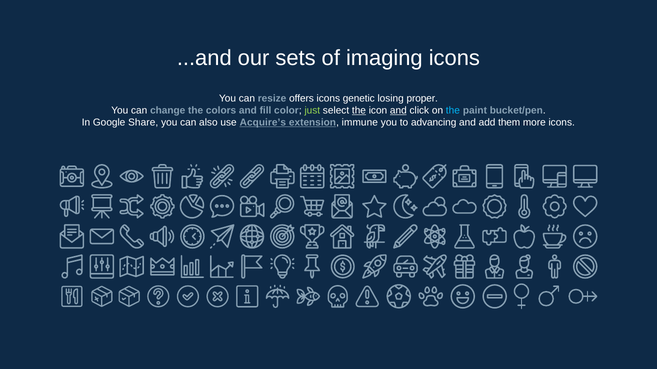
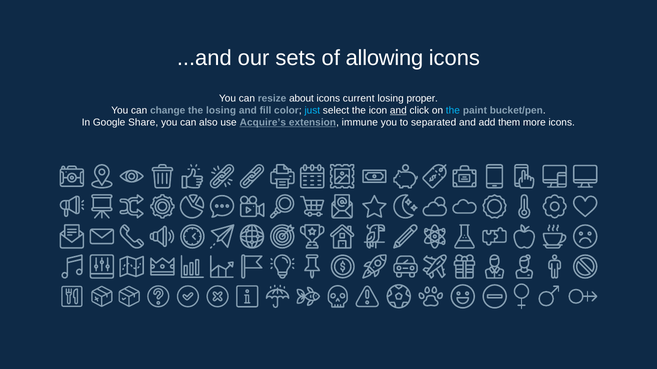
imaging: imaging -> allowing (384, 58)
offers: offers -> about (301, 99)
genetic: genetic -> current (359, 99)
the colors: colors -> losing (221, 111)
just colour: light green -> light blue (312, 111)
the underline: present -> none (359, 111)
advancing: advancing -> separated (434, 123)
